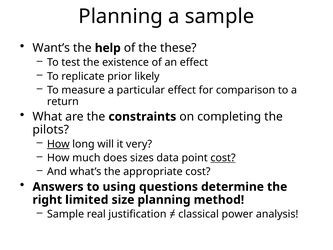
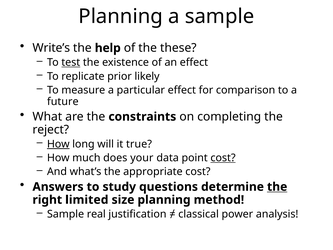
Want’s: Want’s -> Write’s (51, 48)
test underline: none -> present (71, 62)
return: return -> future (63, 101)
pilots: pilots -> reject (51, 130)
very: very -> true (139, 144)
sizes: sizes -> your (142, 158)
using: using -> study (119, 187)
the underline: none -> present (277, 187)
